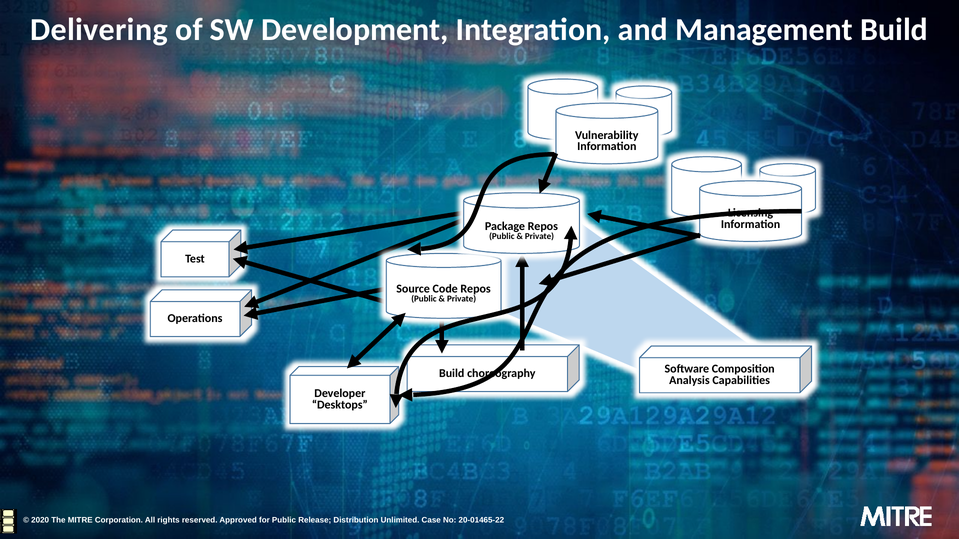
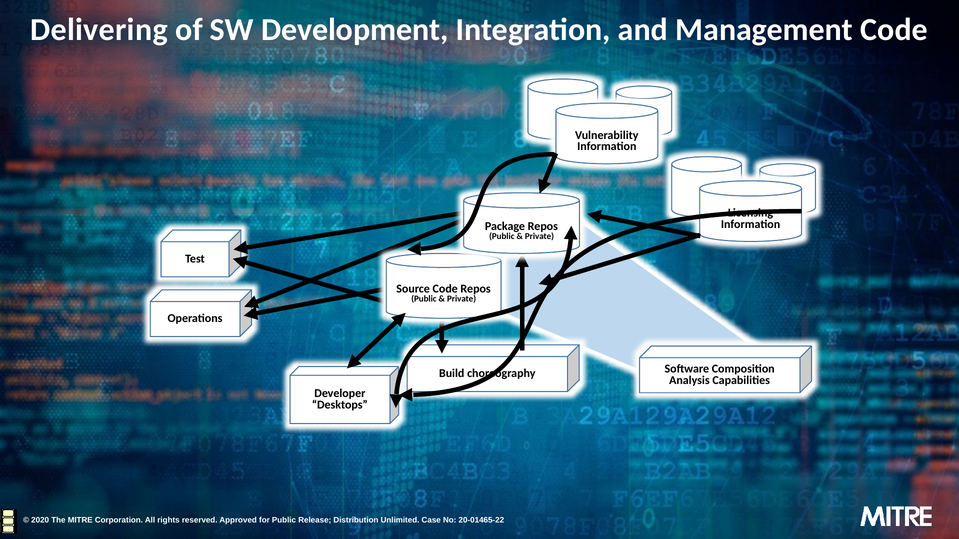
Management Build: Build -> Code (894, 30)
